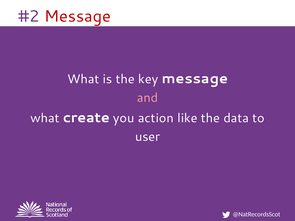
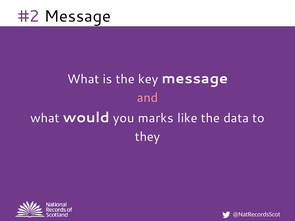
Message colour: red -> black (78, 16)
create: create -> would (86, 118)
action: action -> marks (156, 118)
user: user -> they (148, 137)
